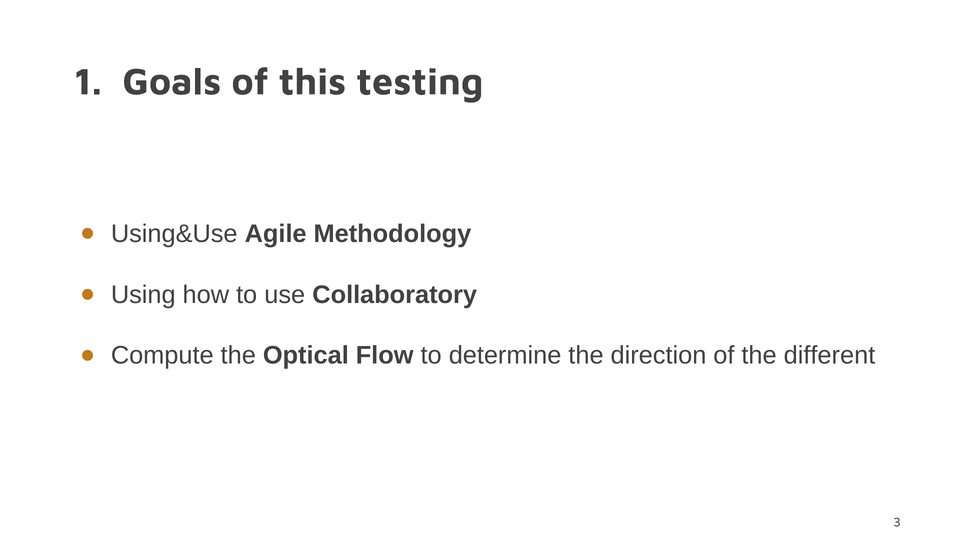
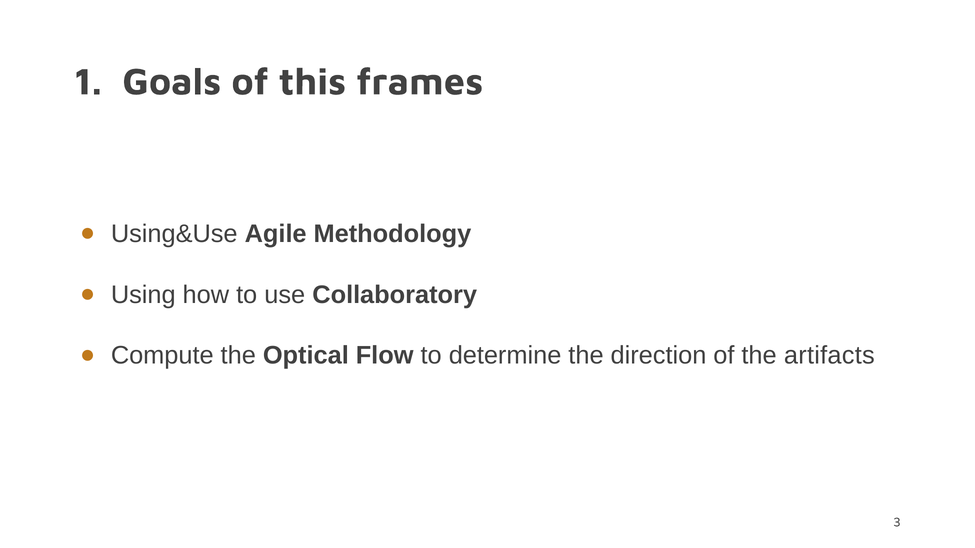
testing: testing -> frames (420, 82)
different: different -> artifacts (829, 356)
